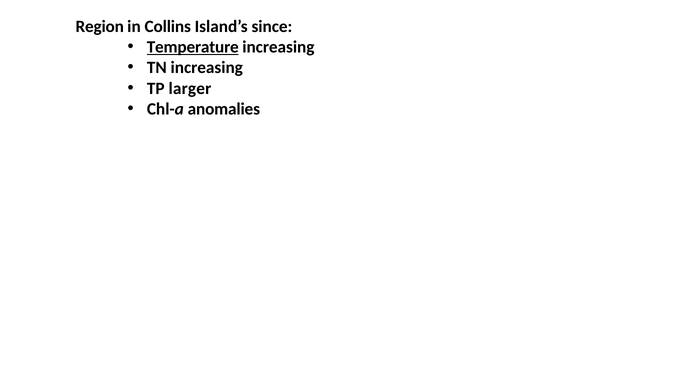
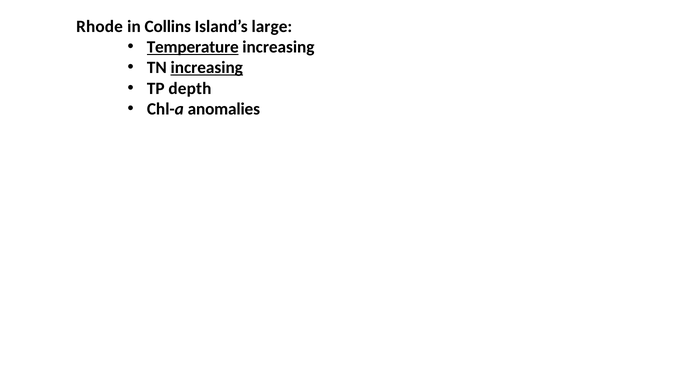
Region: Region -> Rhode (100, 26)
since: since -> large (272, 26)
increasing underline: none -> present (207, 68)
larger: larger -> depth (190, 88)
